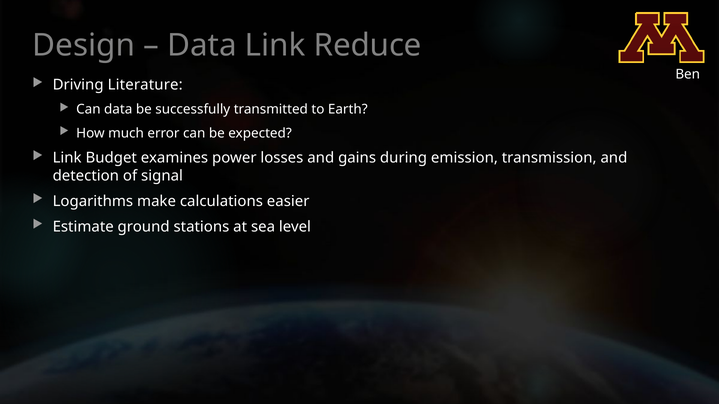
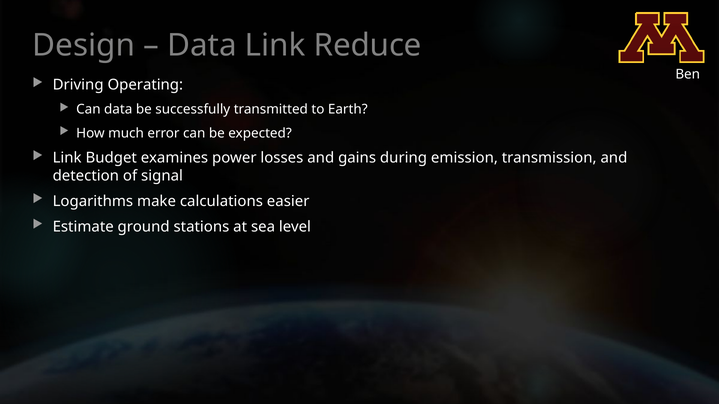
Literature: Literature -> Operating (145, 85)
